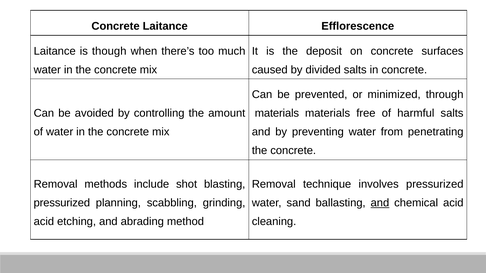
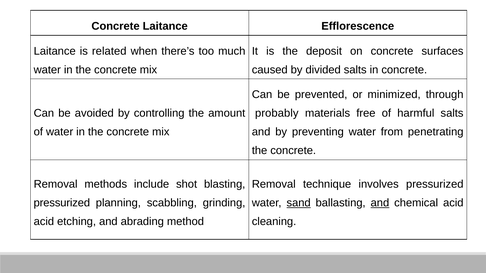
though: though -> related (109, 51)
materials: materials -> probably (277, 113)
sand underline: none -> present (299, 203)
